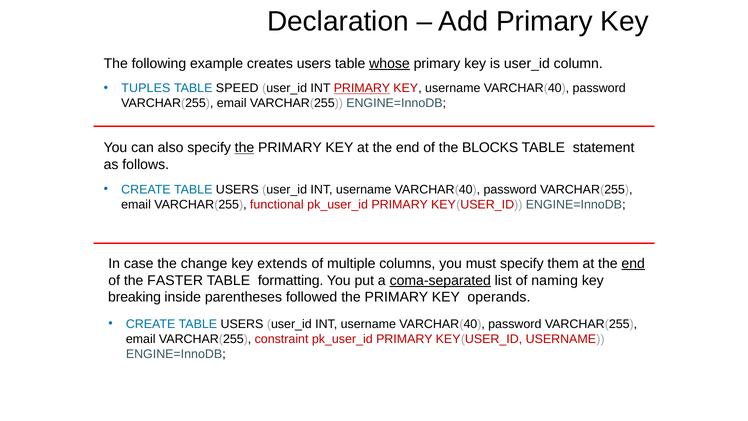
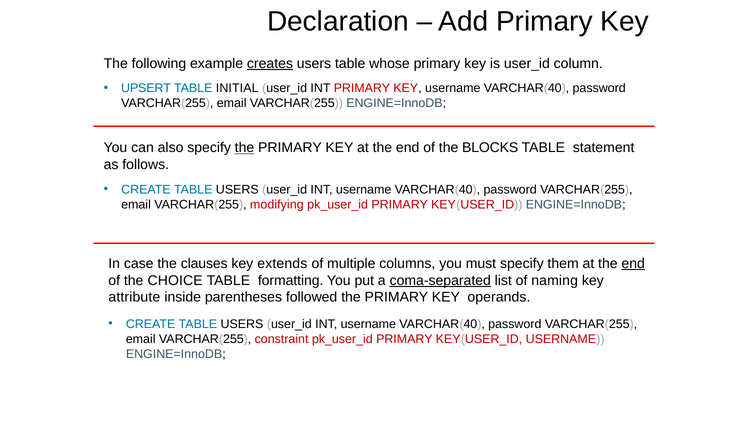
creates underline: none -> present (270, 64)
whose underline: present -> none (389, 64)
TUPLES: TUPLES -> UPSERT (146, 88)
SPEED: SPEED -> INITIAL (237, 88)
PRIMARY underline: present -> none (362, 88)
functional: functional -> modifying (277, 204)
change: change -> clauses (204, 263)
FASTER: FASTER -> CHOICE (175, 280)
breaking: breaking -> attribute (134, 297)
